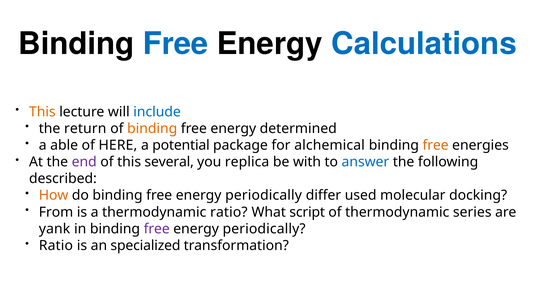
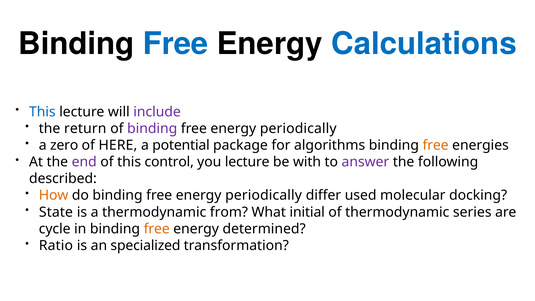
This colour: orange -> blue (42, 112)
include colour: blue -> purple (157, 112)
binding colour: orange -> purple (152, 128)
determined: determined -> periodically (298, 128)
able: able -> zero (64, 145)
alchemical: alchemical -> algorithms (330, 145)
several: several -> control (169, 162)
you replica: replica -> lecture (247, 162)
answer colour: blue -> purple (365, 162)
From: From -> State (56, 212)
thermodynamic ratio: ratio -> from (229, 212)
script: script -> initial (307, 212)
yank: yank -> cycle (55, 229)
free colour: purple -> orange (157, 229)
periodically: periodically -> determined (264, 229)
